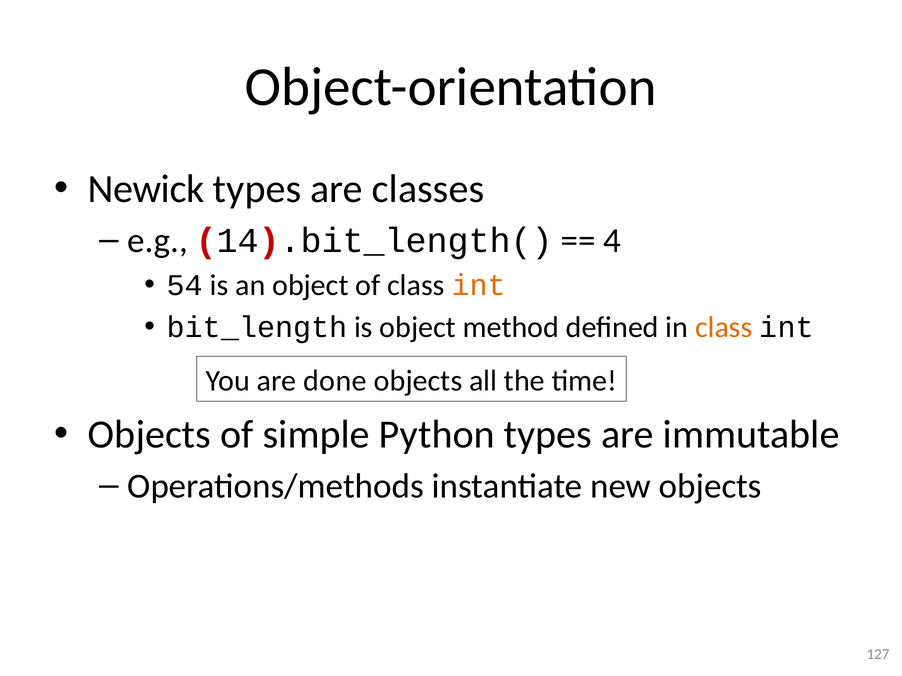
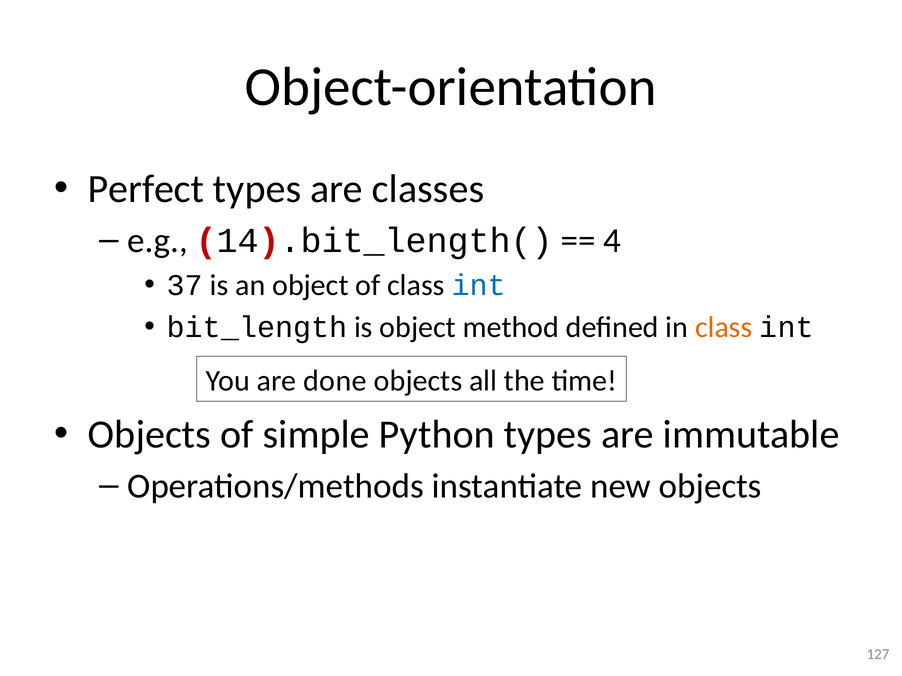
Newick: Newick -> Perfect (146, 189)
54: 54 -> 37 (185, 286)
int colour: orange -> blue (479, 286)
